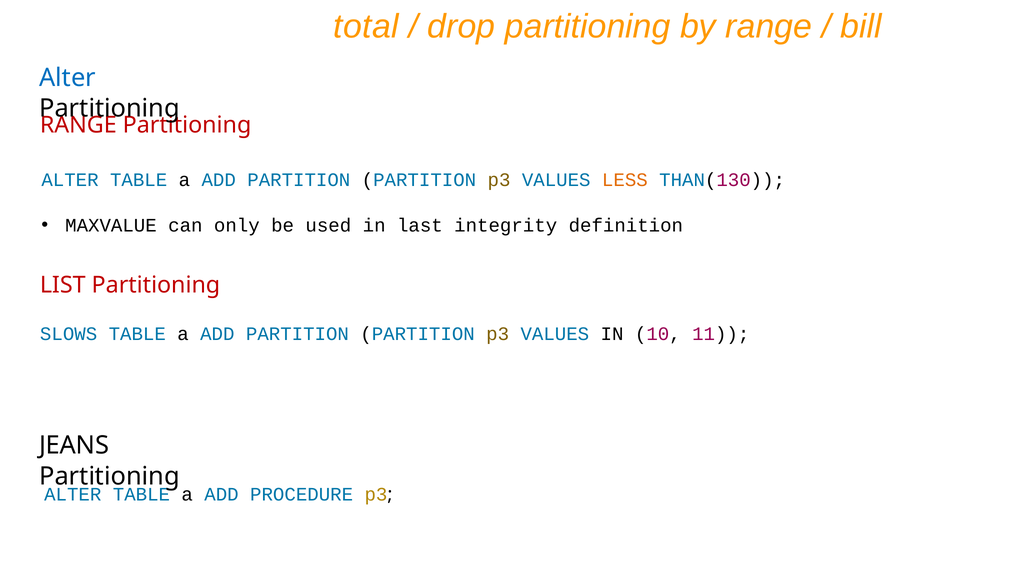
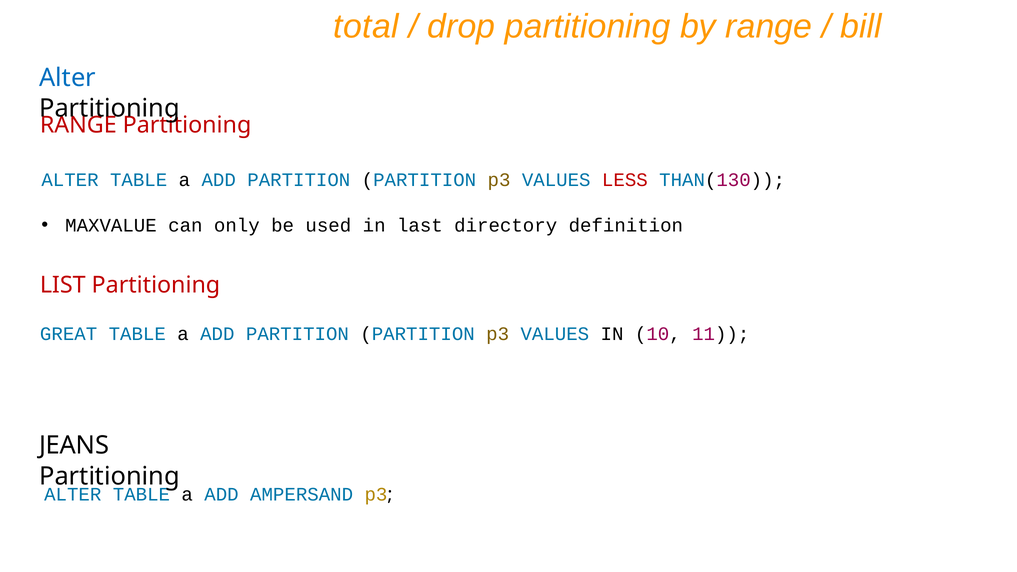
LESS colour: orange -> red (625, 180)
integrity: integrity -> directory (506, 226)
SLOWS: SLOWS -> GREAT (69, 334)
PROCEDURE: PROCEDURE -> AMPERSAND (302, 495)
